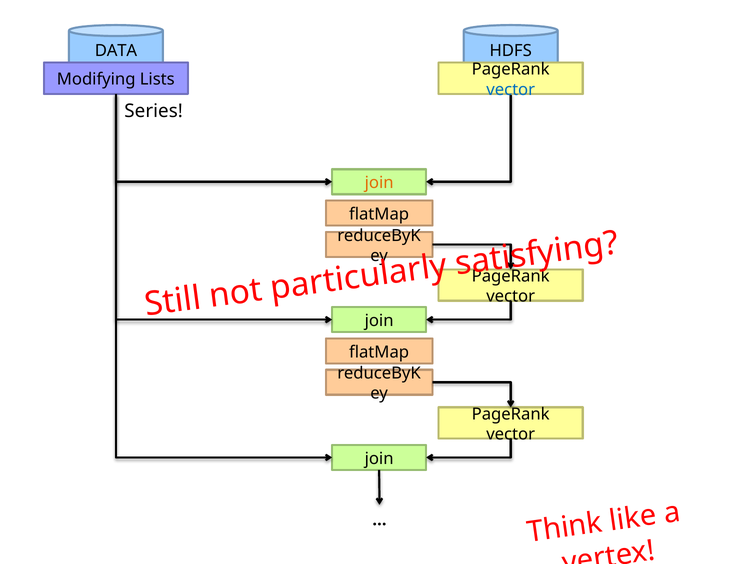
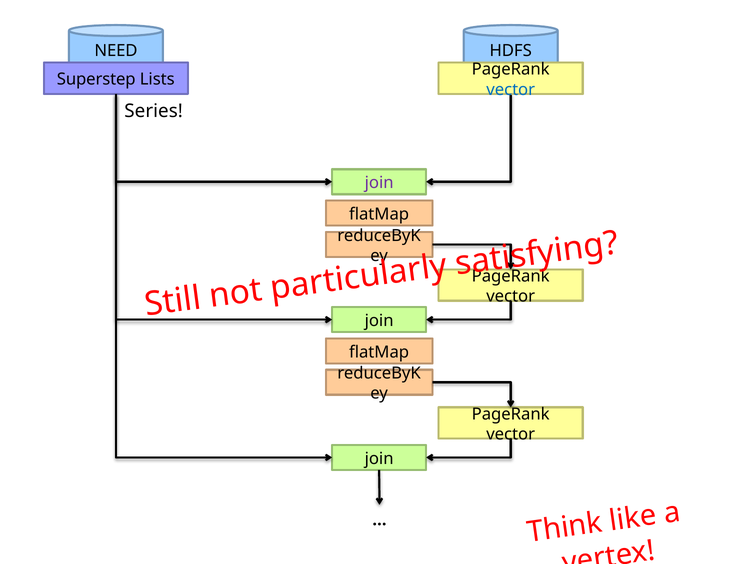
DATA: DATA -> NEED (116, 51)
Modifying: Modifying -> Superstep (96, 79)
join colour: orange -> purple (379, 183)
